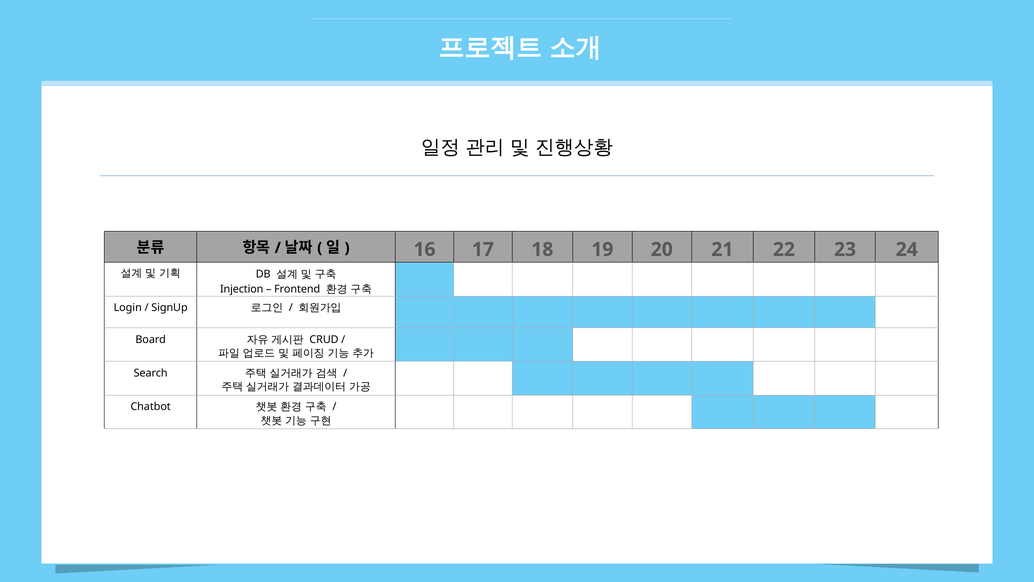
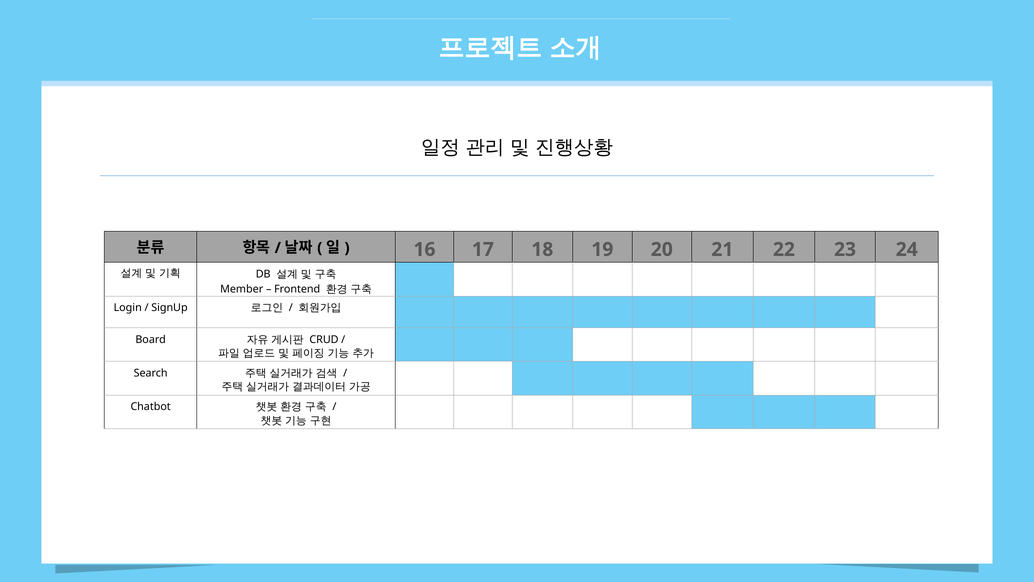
Injection: Injection -> Member (242, 289)
